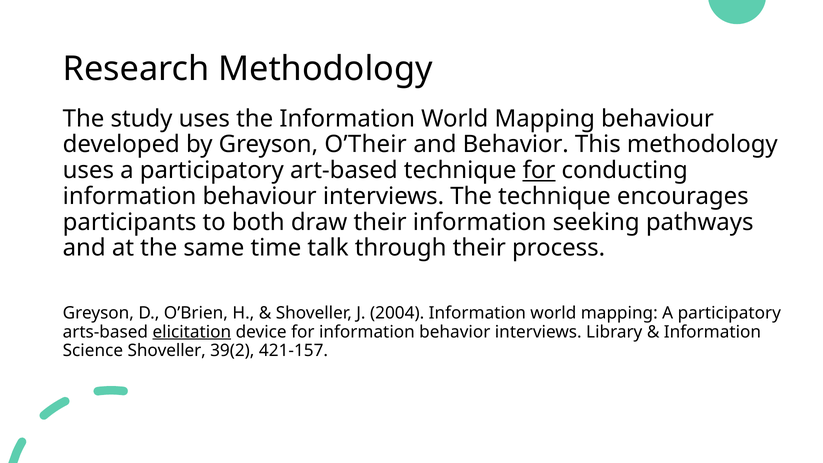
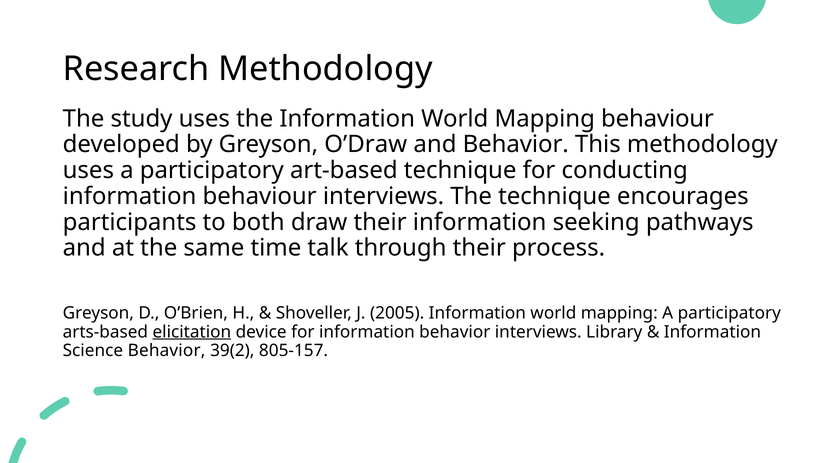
O’Their: O’Their -> O’Draw (366, 144)
for underline: present -> none (539, 170)
2004: 2004 -> 2005 (397, 313)
Science Shoveller: Shoveller -> Behavior (167, 350)
421-157: 421-157 -> 805-157 (294, 350)
